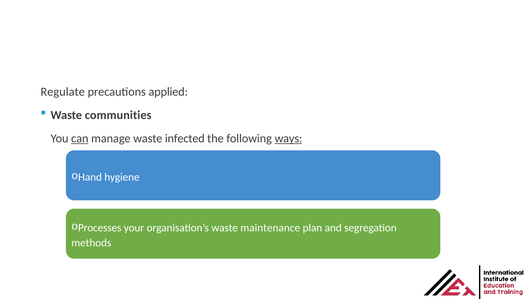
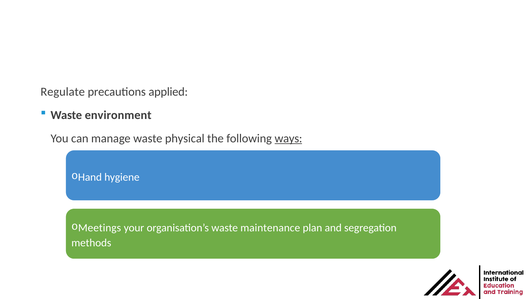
communities: communities -> environment (118, 115)
can underline: present -> none (80, 138)
infected: infected -> physical (185, 138)
Processes: Processes -> Meetings (100, 228)
